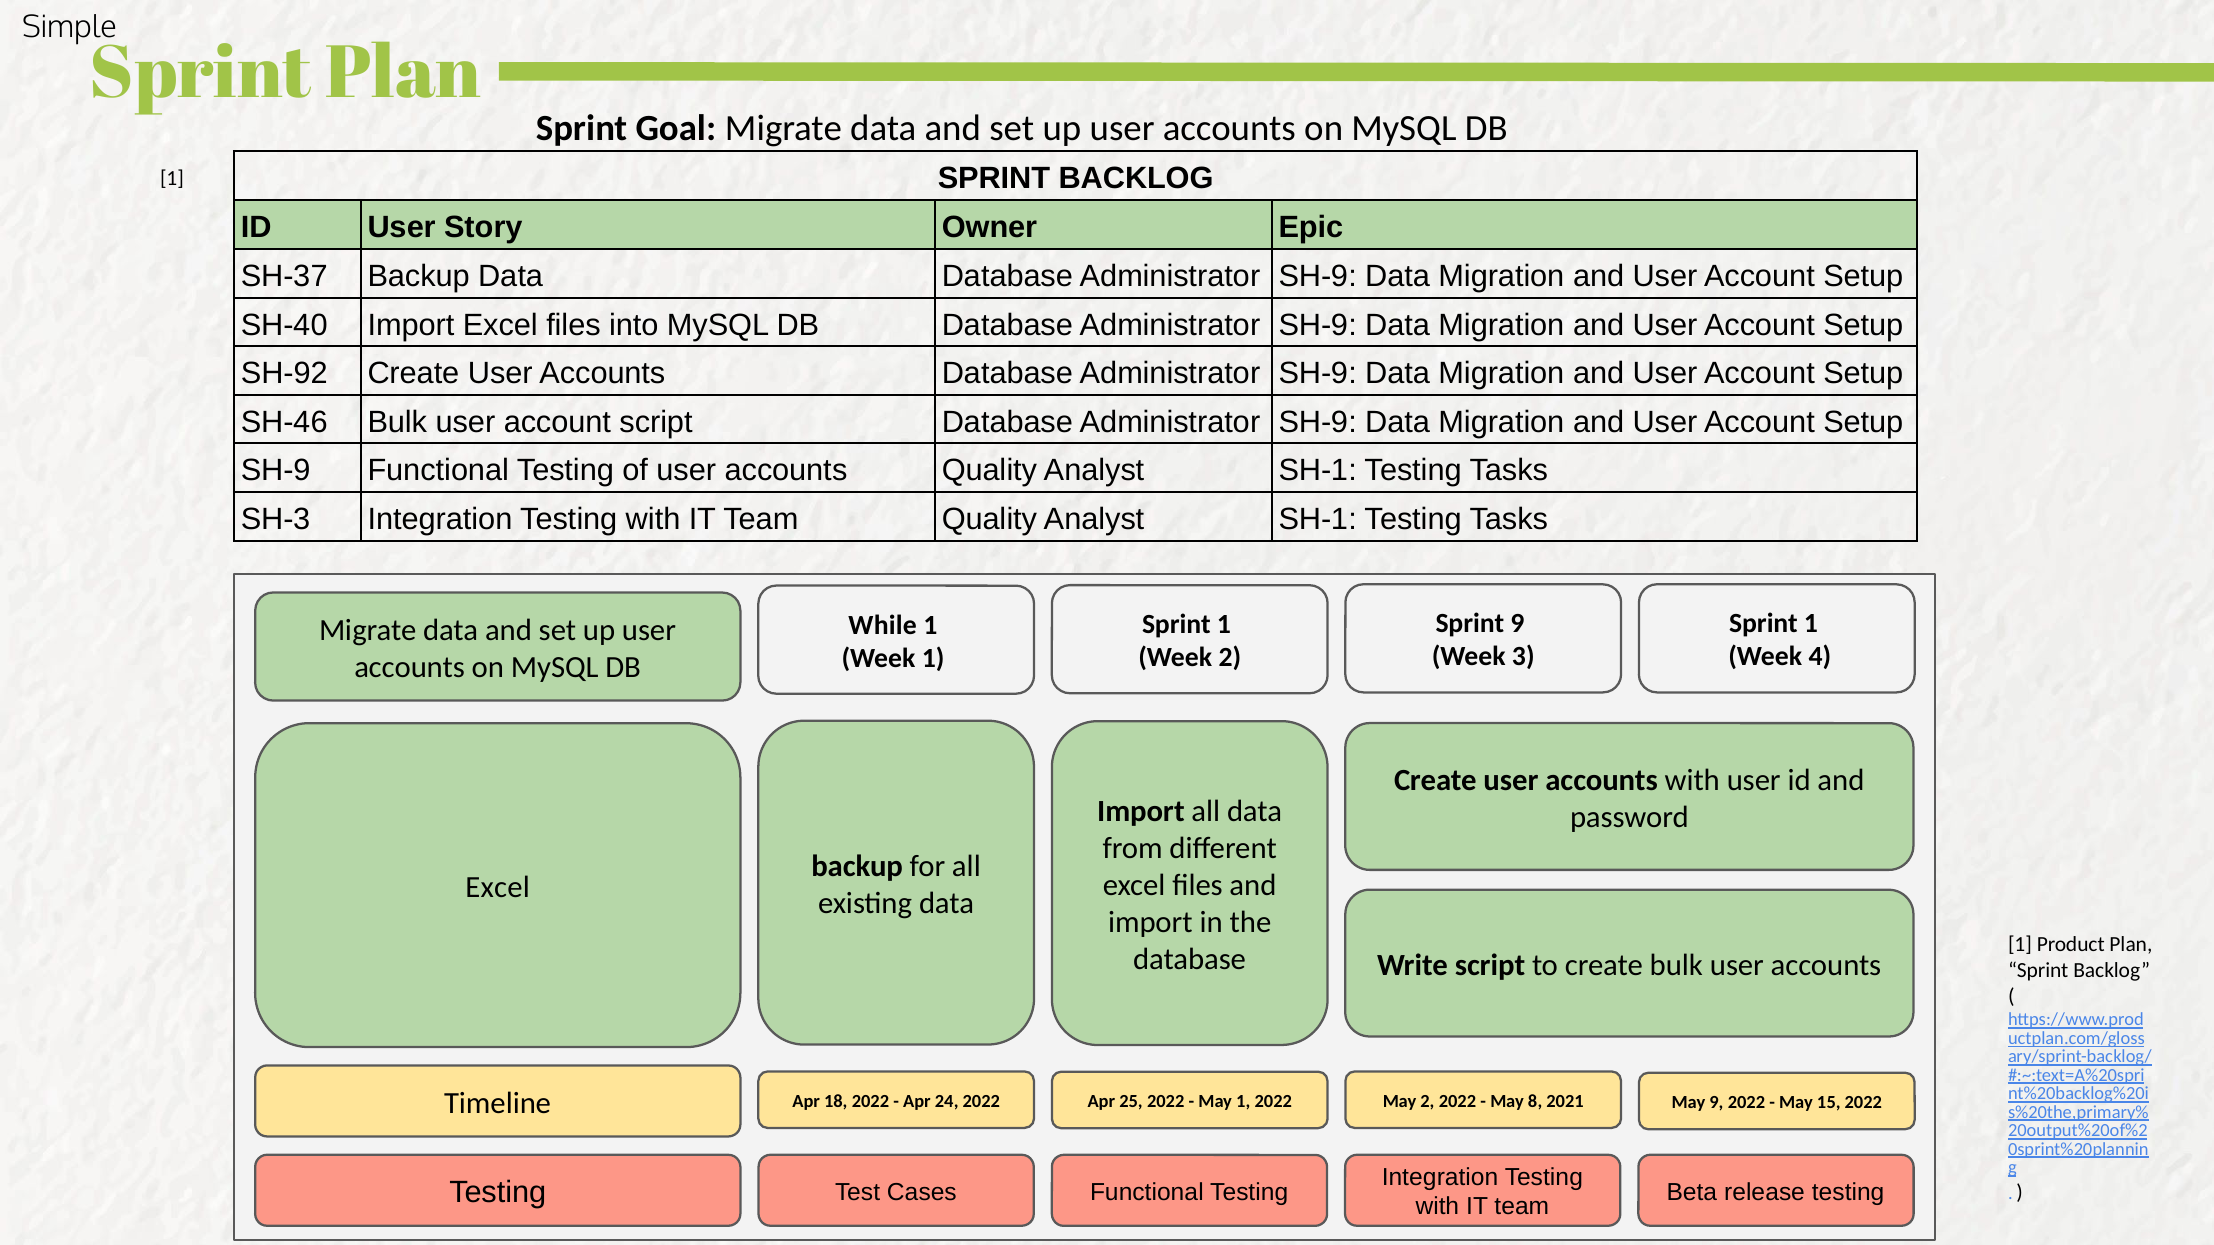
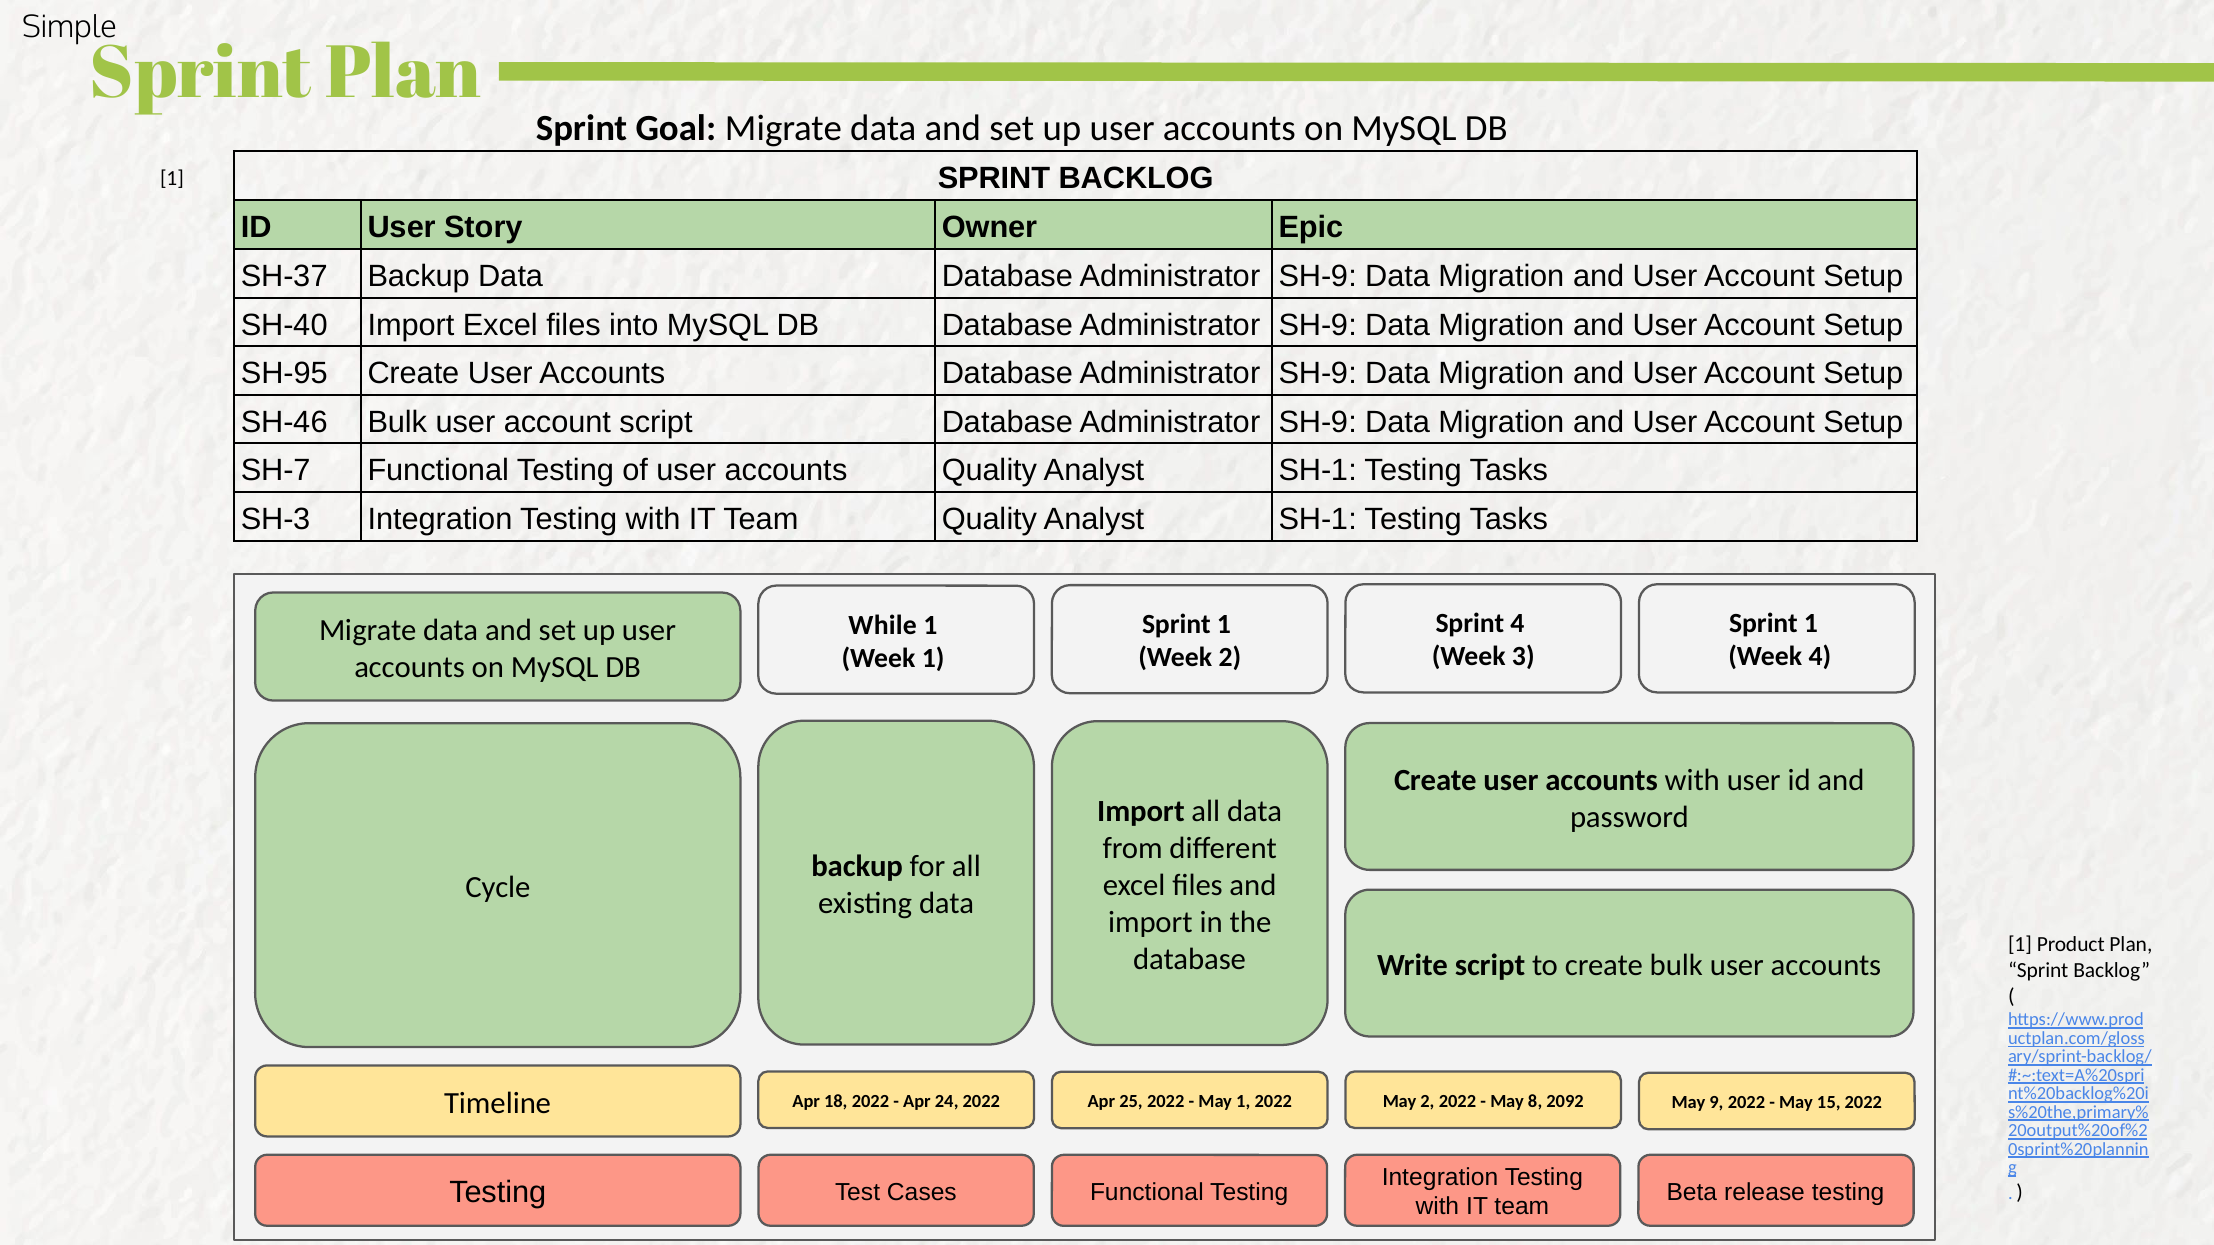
SH-92: SH-92 -> SH-95 (284, 374)
SH-9: SH-9 -> SH-7 (276, 471)
Sprint 9: 9 -> 4 (1517, 624)
Excel: Excel -> Cycle (498, 888)
2021: 2021 -> 2092 (1565, 1101)
